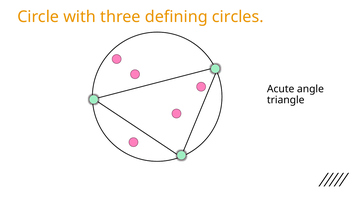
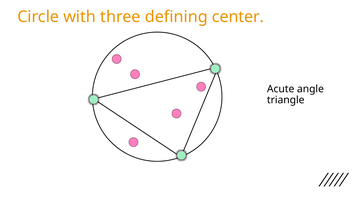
circles: circles -> center (238, 17)
